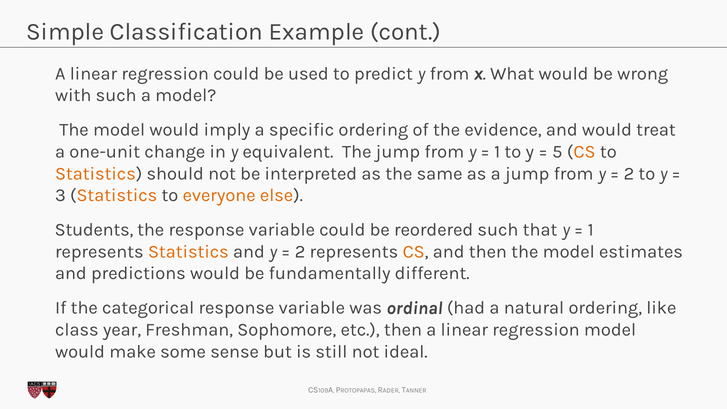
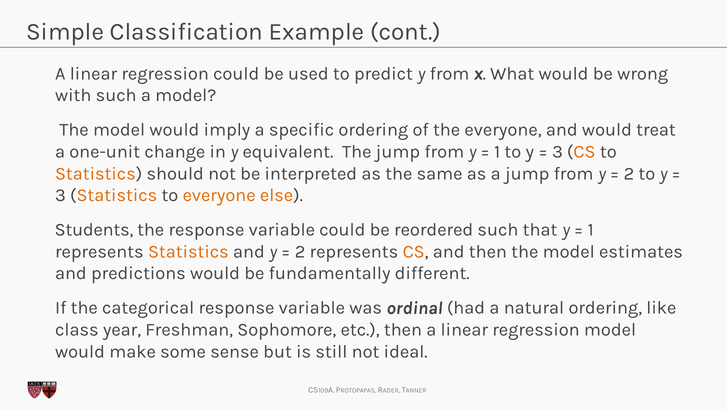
the evidence: evidence -> everyone (503, 130)
5: 5 -> 3 (558, 152)
